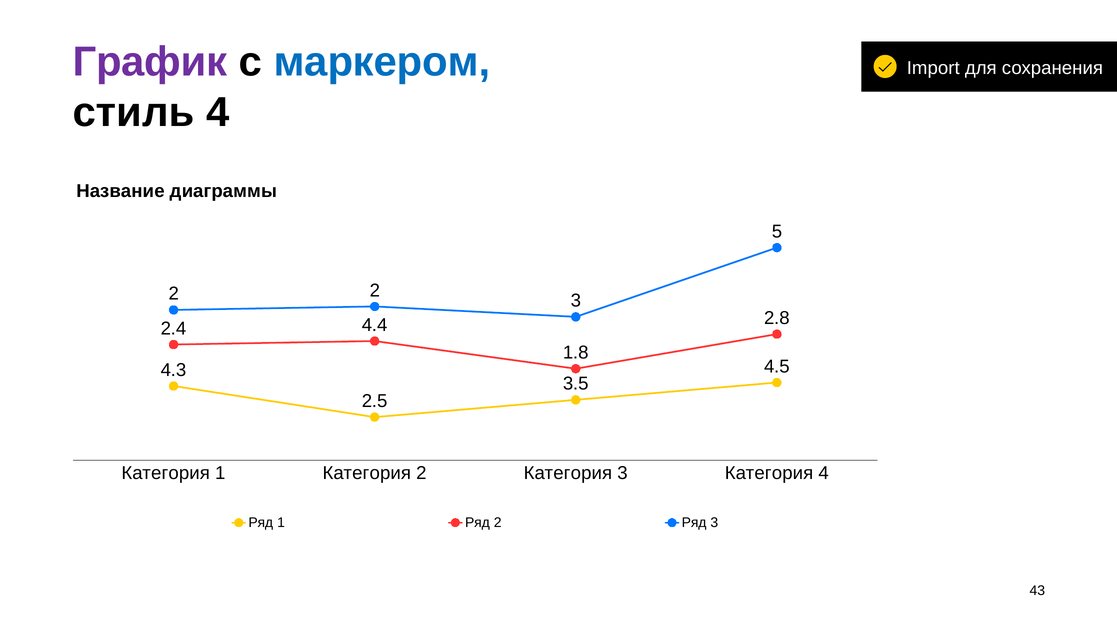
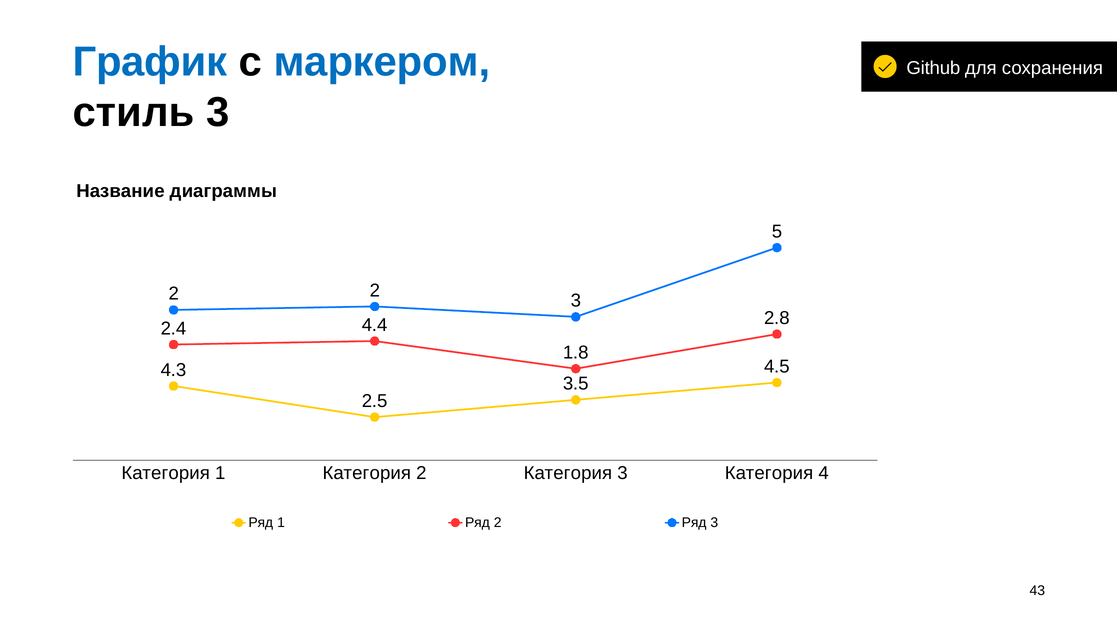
График colour: purple -> blue (150, 62)
Import: Import -> Github (933, 68)
стиль 4: 4 -> 3 (218, 112)
